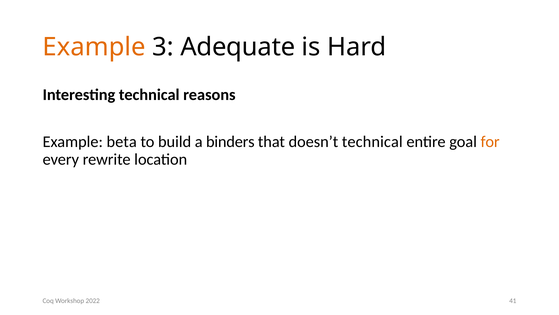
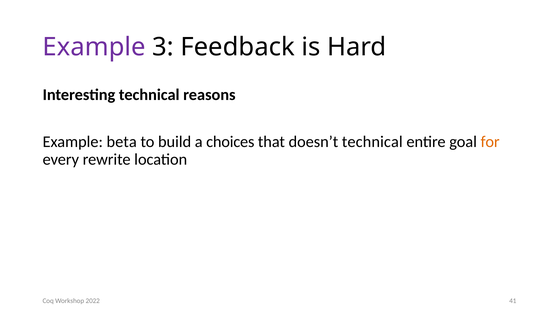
Example colour: orange -> purple (94, 47)
Adequate: Adequate -> Feedback (238, 47)
binders: binders -> choices (230, 141)
